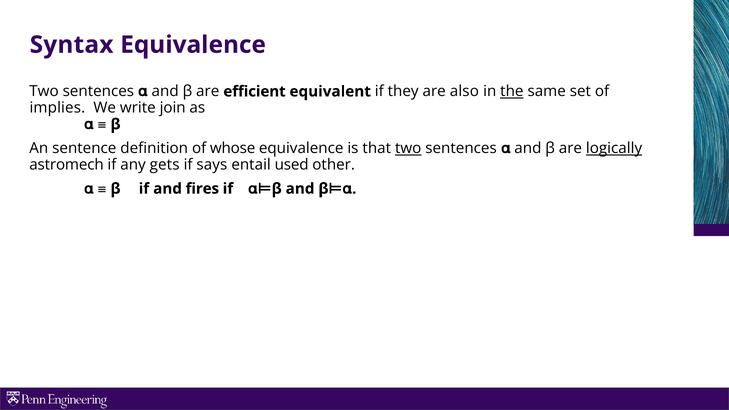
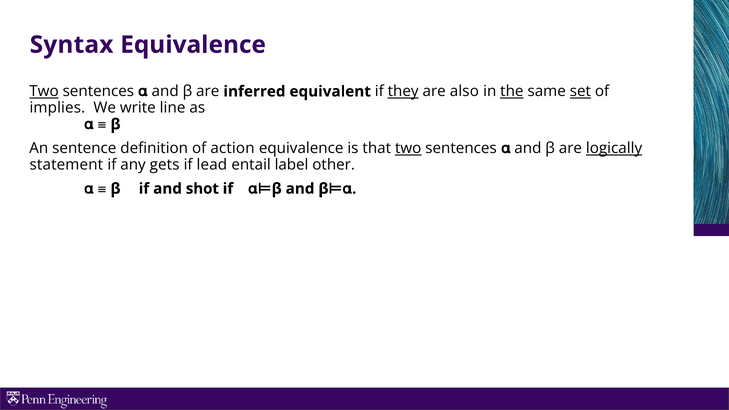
efficient: efficient -> inferred (254, 91)
they underline: none -> present (403, 91)
set underline: none -> present (580, 91)
Two underline: none -> present (44, 91)
join: join -> line (173, 108)
whose: whose -> action (232, 148)
astromech: astromech -> statement (66, 165)
says: says -> lead (212, 165)
used: used -> label (292, 165)
fires: fires -> shot (202, 189)
